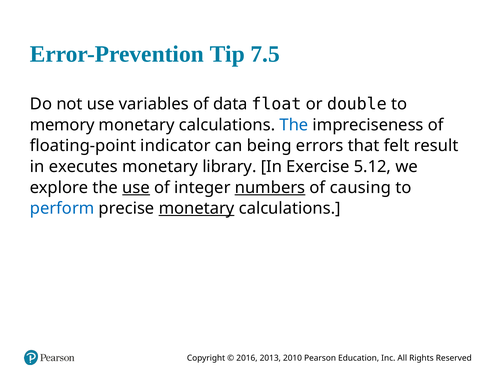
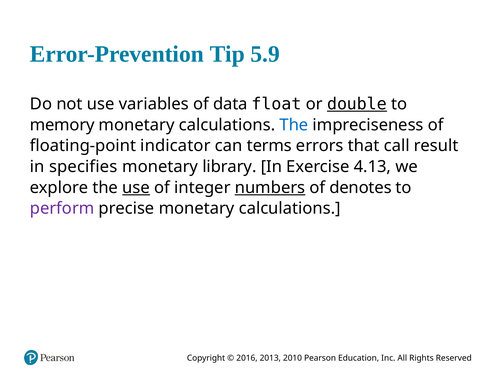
7.5: 7.5 -> 5.9 (265, 54)
double underline: none -> present (357, 104)
being: being -> terms (269, 146)
felt: felt -> call (397, 146)
executes: executes -> specifies (83, 167)
5.12: 5.12 -> 4.13 (372, 167)
causing: causing -> denotes (361, 188)
perform colour: blue -> purple (62, 209)
monetary underline: present -> none (197, 209)
